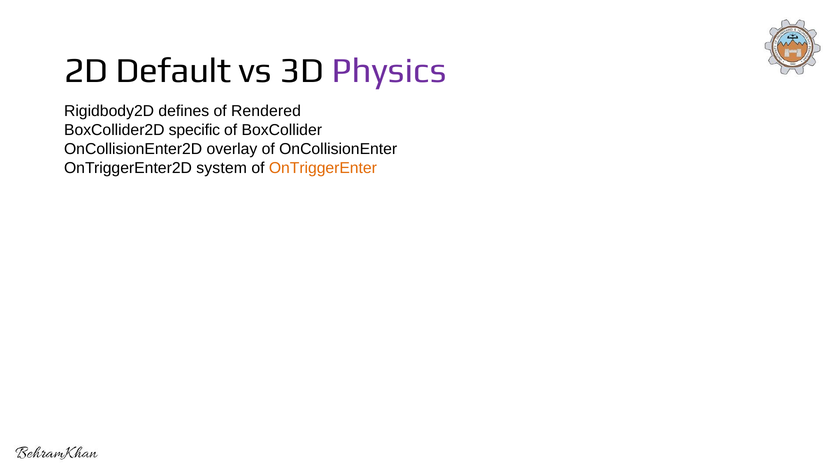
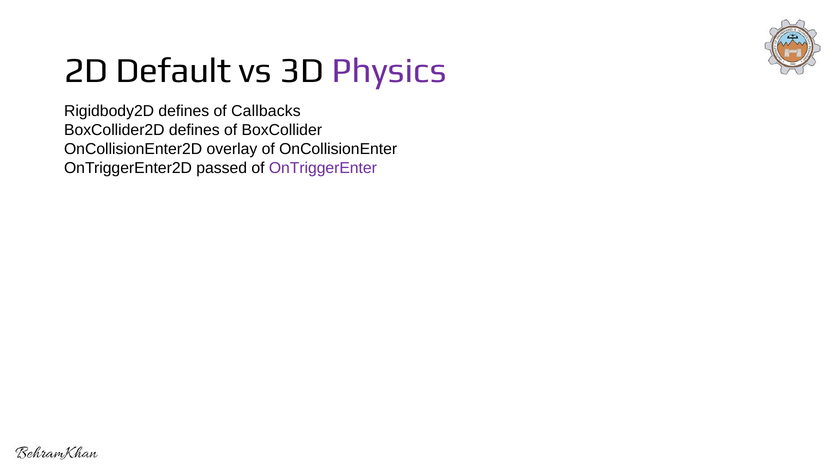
Rendered: Rendered -> Callbacks (266, 111)
BoxCollider2D specific: specific -> defines (194, 130)
system: system -> passed (222, 168)
OnTriggerEnter colour: orange -> purple (323, 168)
